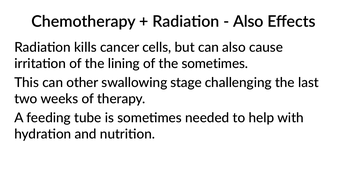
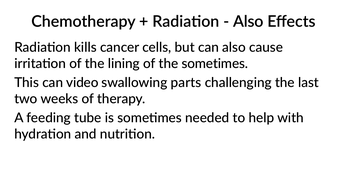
other: other -> video (82, 83)
stage: stage -> parts (186, 83)
